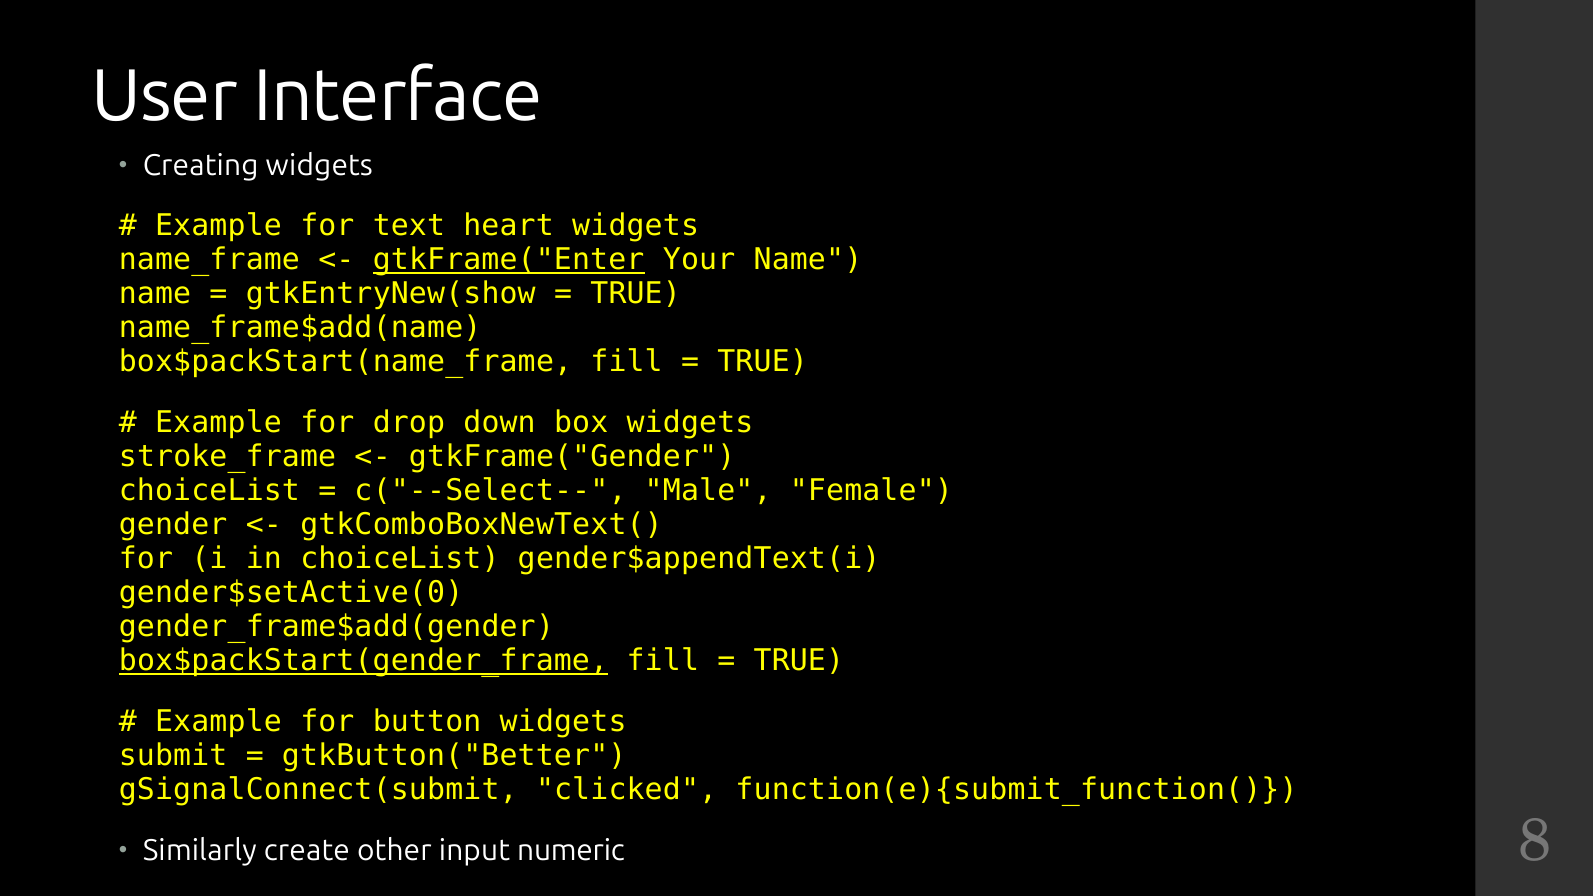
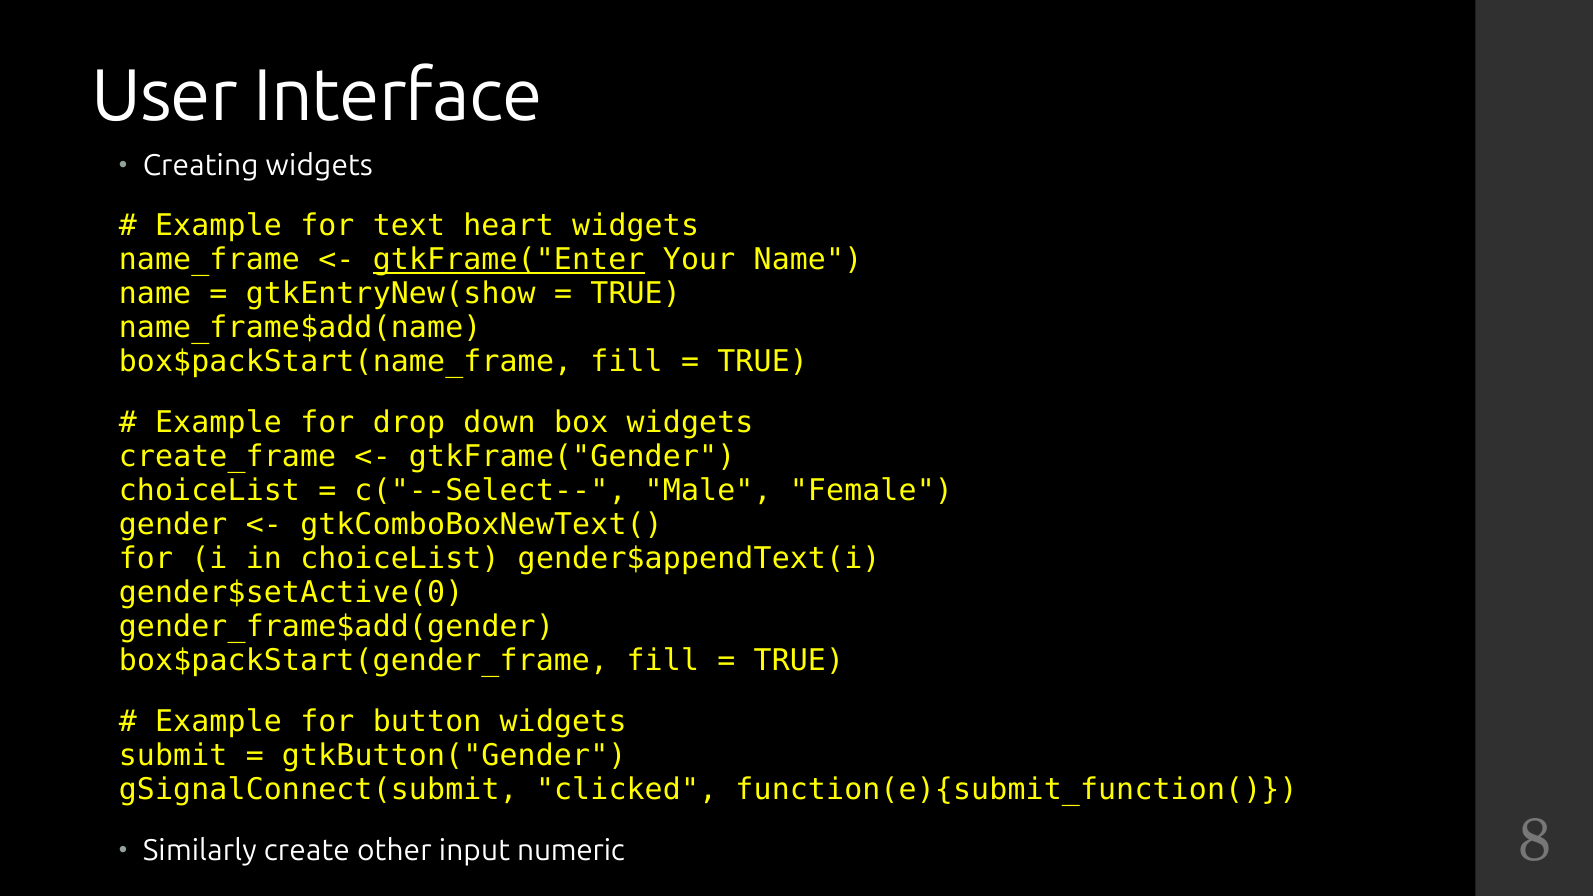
stroke_frame: stroke_frame -> create_frame (228, 457)
box$packStart(gender_frame underline: present -> none (364, 661)
gtkButton("Better: gtkButton("Better -> gtkButton("Gender (454, 756)
